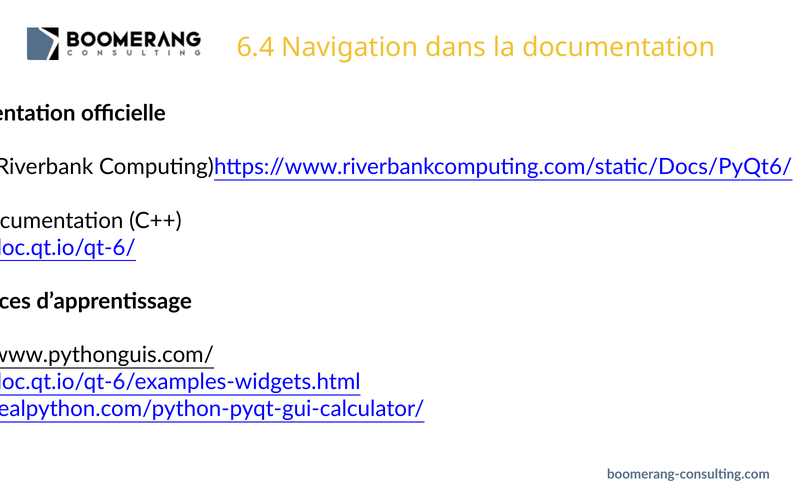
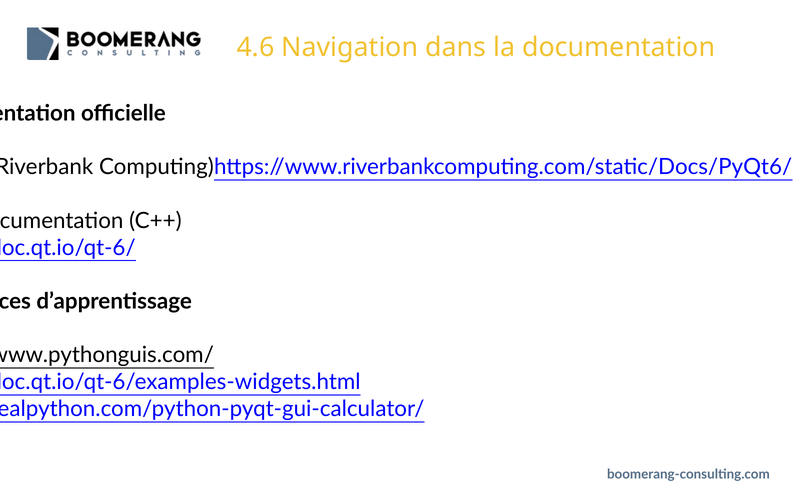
6.4: 6.4 -> 4.6 (255, 47)
